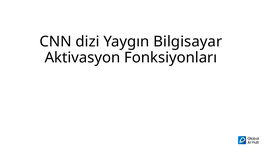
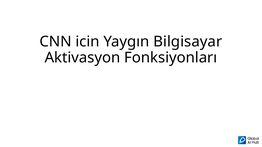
dizi: dizi -> icin (88, 42)
